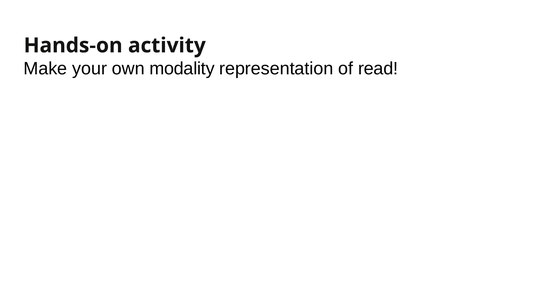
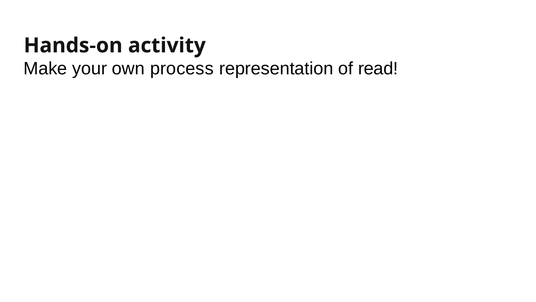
modality: modality -> process (182, 68)
